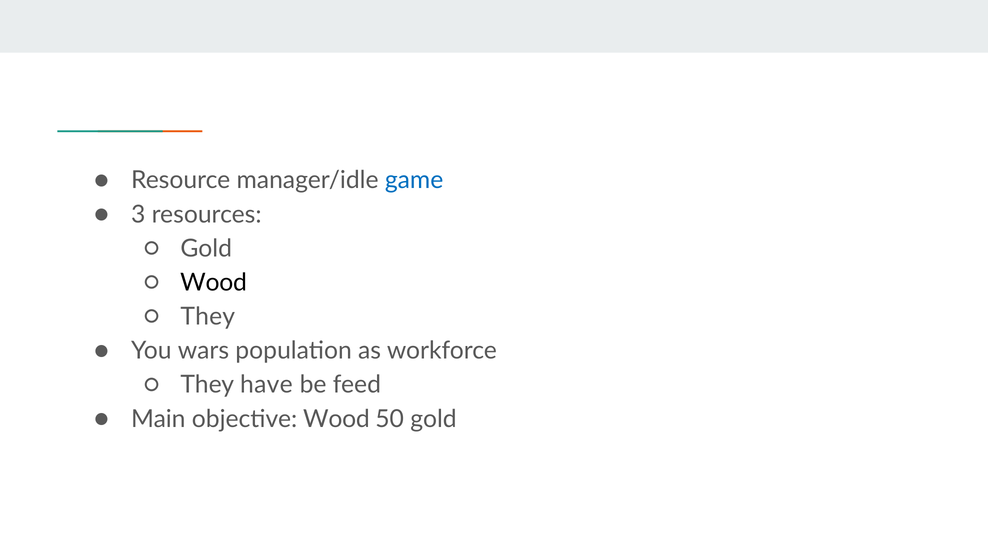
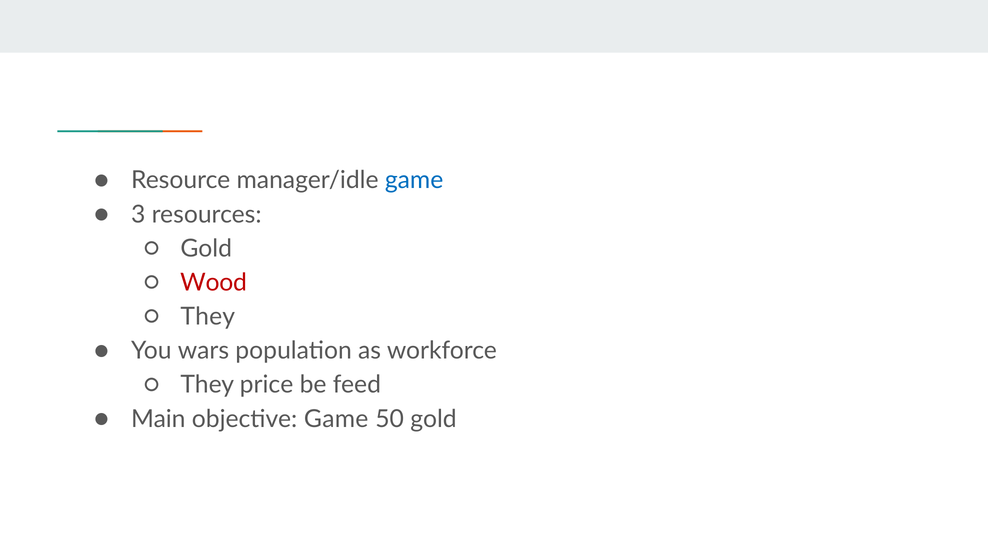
Wood colour: black -> red (214, 282)
have: have -> price (267, 385)
objective Wood: Wood -> Game (336, 419)
